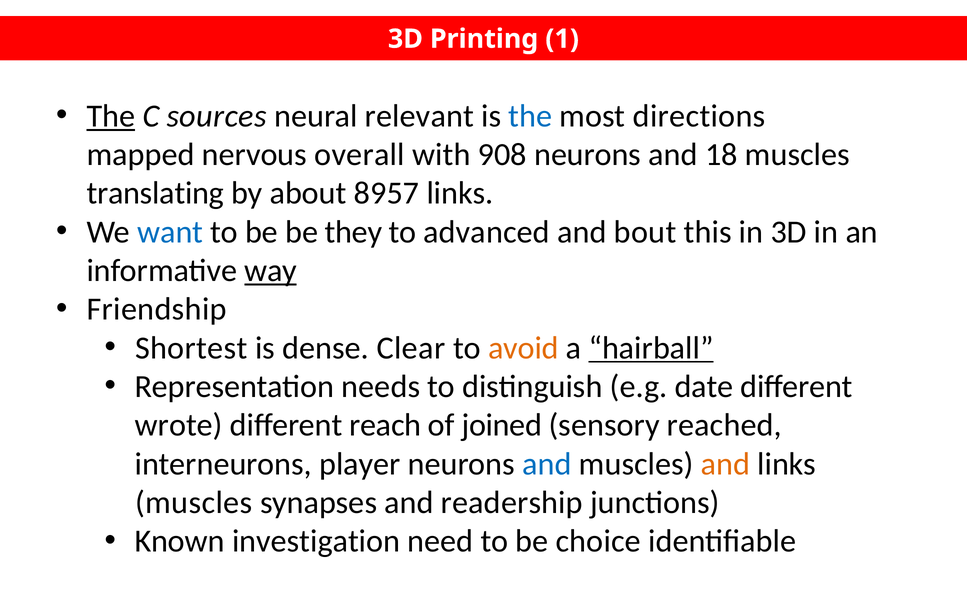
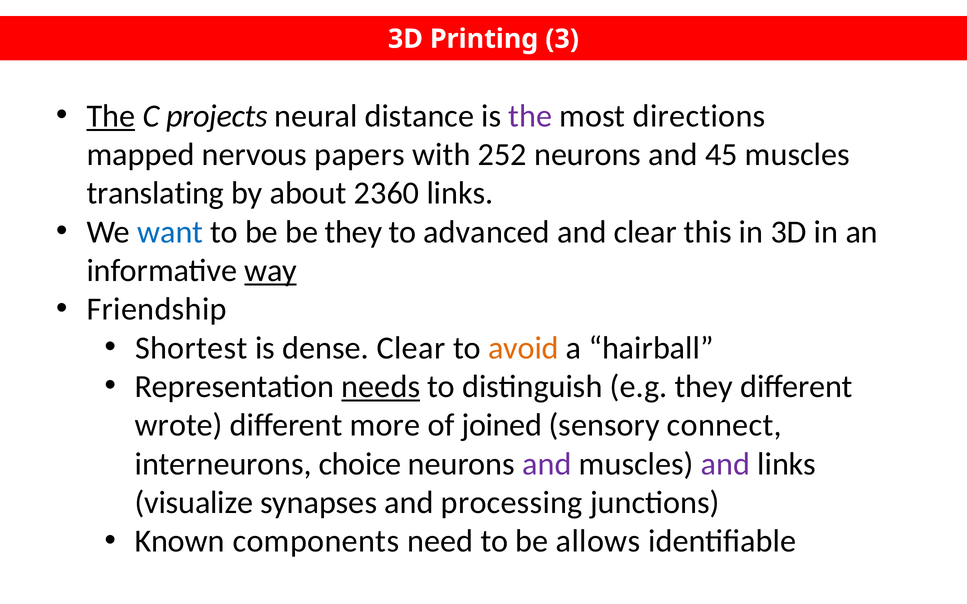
1: 1 -> 3 (562, 39)
sources: sources -> projects (217, 116)
relevant: relevant -> distance (419, 116)
the colour: blue -> purple (530, 116)
overall: overall -> papers (360, 155)
908: 908 -> 252 (502, 155)
18: 18 -> 45 (721, 155)
8957: 8957 -> 2360 (387, 193)
and bout: bout -> clear (645, 232)
hairball underline: present -> none (651, 348)
needs underline: none -> present (381, 387)
e.g date: date -> they (704, 387)
reach: reach -> more (385, 425)
reached: reached -> connect (724, 425)
player: player -> choice (360, 464)
and colour: blue -> purple (547, 464)
and colour: orange -> purple (725, 464)
muscles: muscles -> visualize (194, 503)
readership: readership -> processing (512, 503)
investigation: investigation -> components (316, 542)
choice: choice -> allows (598, 542)
